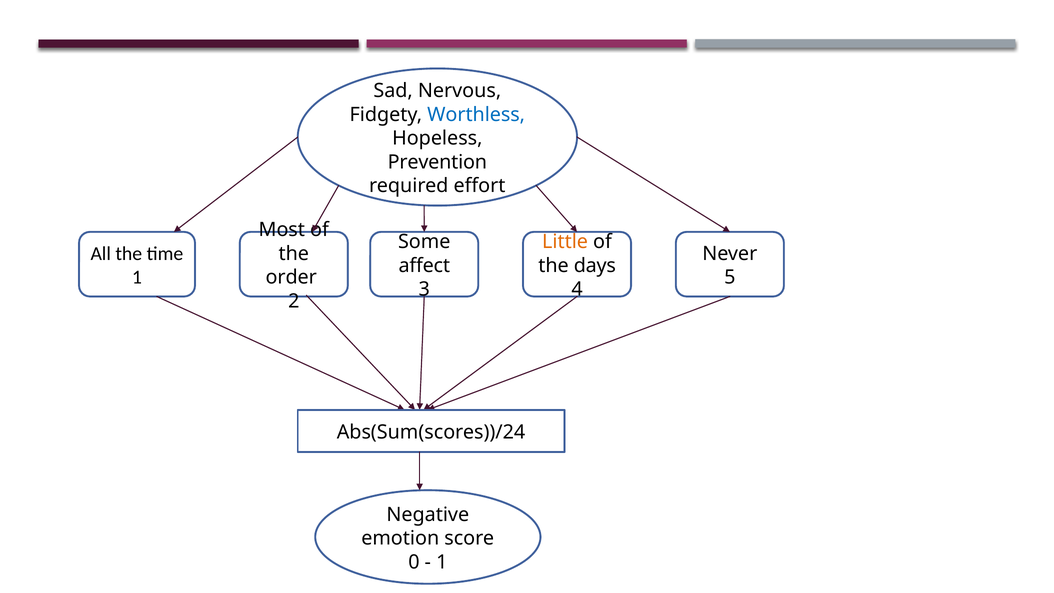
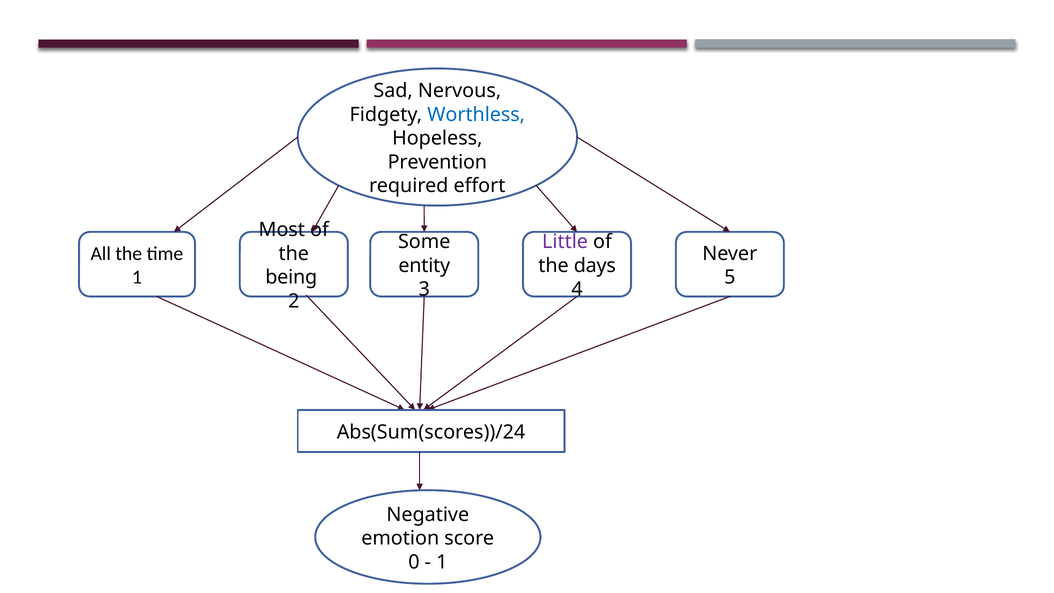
Little colour: orange -> purple (565, 242)
affect: affect -> entity (424, 265)
order: order -> being (291, 277)
